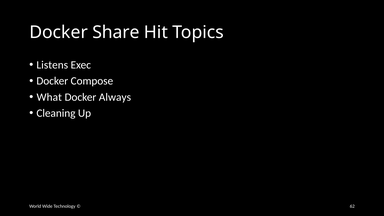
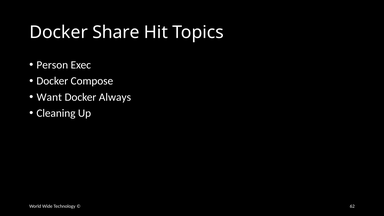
Listens: Listens -> Person (52, 65)
What: What -> Want (49, 97)
